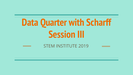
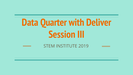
Scharff: Scharff -> Deliver (99, 22)
